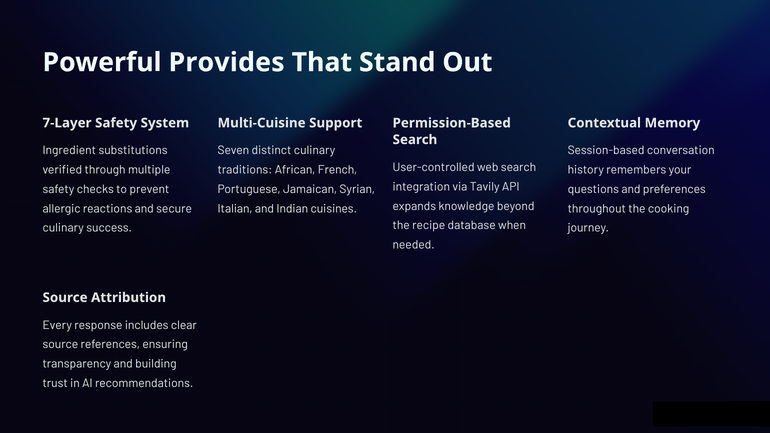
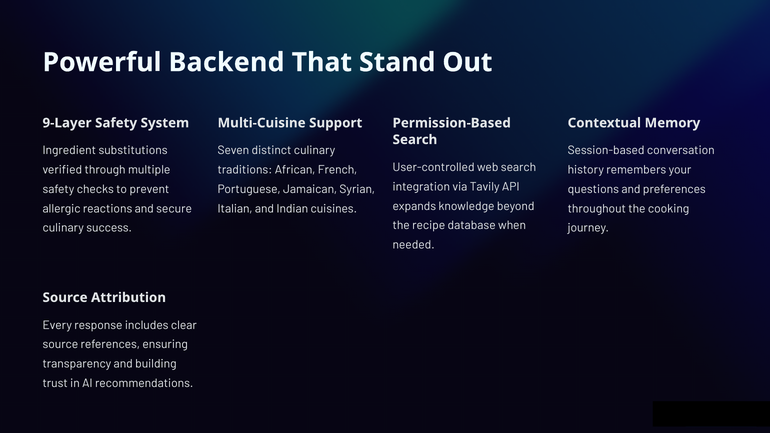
Provides: Provides -> Backend (227, 62)
7-Layer: 7-Layer -> 9-Layer (67, 123)
